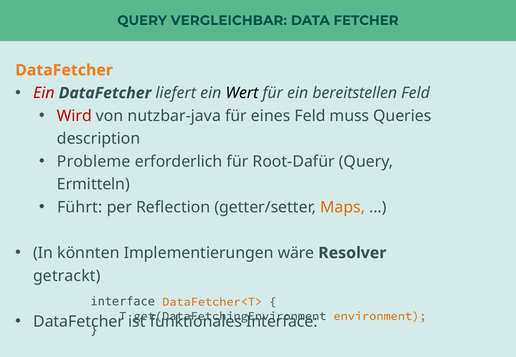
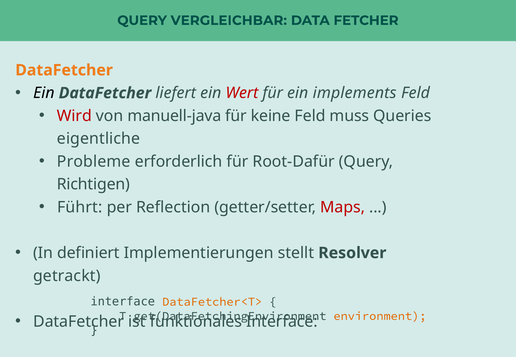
Ein colour: red -> black (44, 93)
Wert colour: black -> red (242, 93)
bereitstellen: bereitstellen -> implements (355, 93)
nutzbar-java: nutzbar-java -> manuell-java (174, 116)
eines: eines -> keine (271, 116)
description: description -> eigentliche (99, 139)
Ermitteln: Ermitteln -> Richtigen (93, 185)
Maps colour: orange -> red (343, 207)
könnten: könnten -> definiert (88, 253)
wäre: wäre -> stellt (296, 253)
